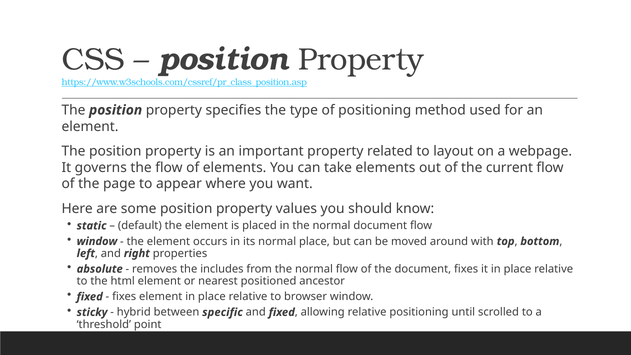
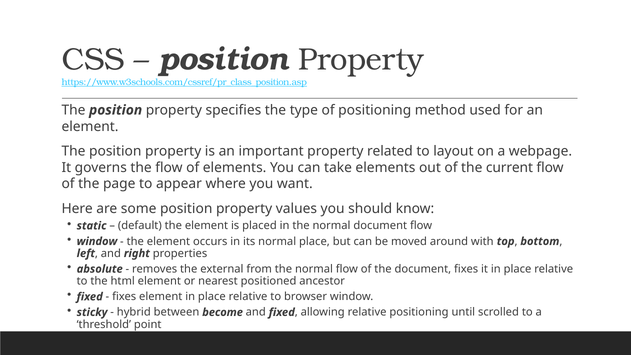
includes: includes -> external (222, 269)
specific: specific -> become (223, 312)
